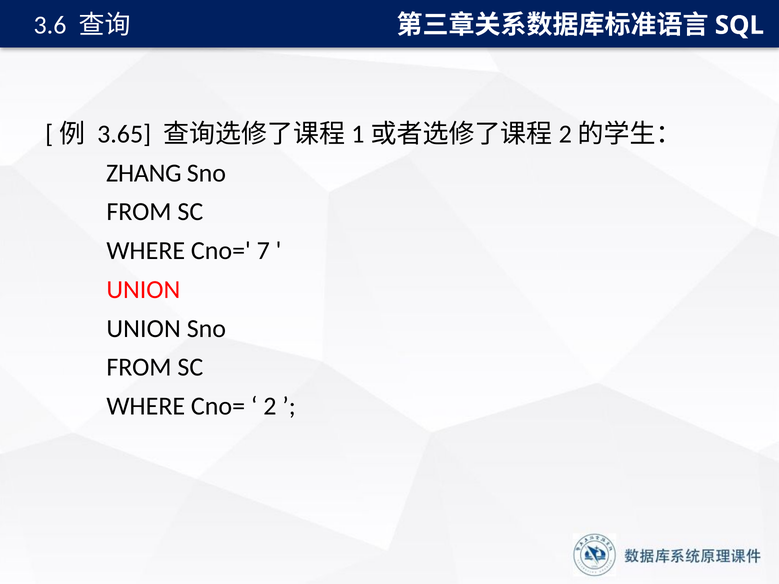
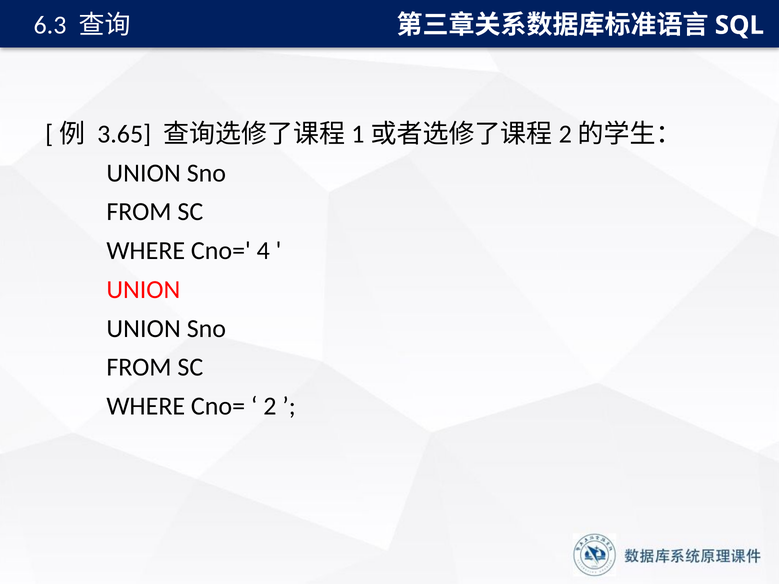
3.6: 3.6 -> 6.3 (50, 25)
ZHANG: ZHANG -> UNION (144, 173)
7: 7 -> 4 (263, 251)
